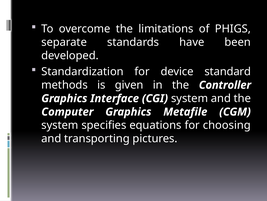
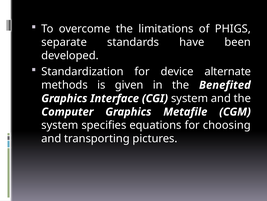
standard: standard -> alternate (228, 71)
Controller: Controller -> Benefited (225, 85)
